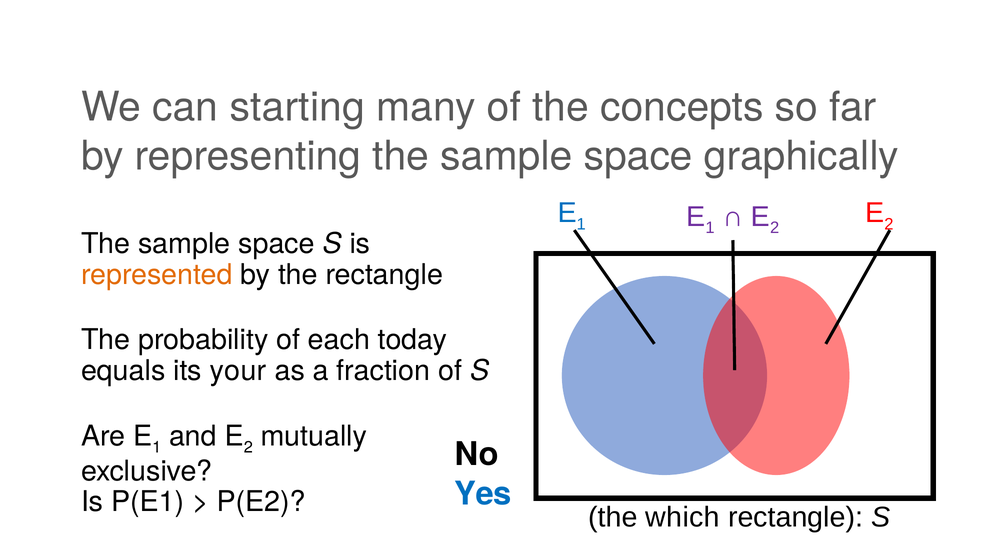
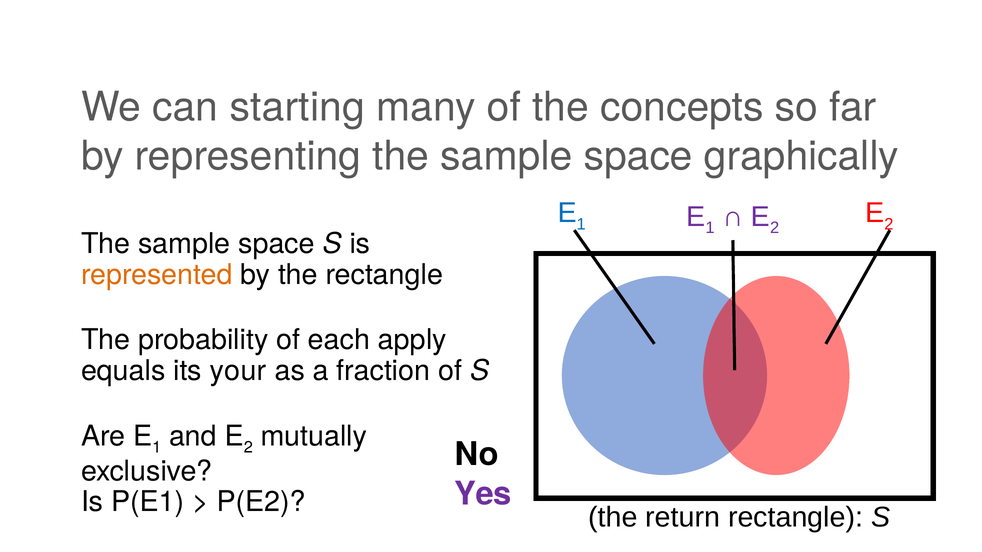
today: today -> apply (412, 340)
Yes colour: blue -> purple (483, 494)
which: which -> return (683, 518)
